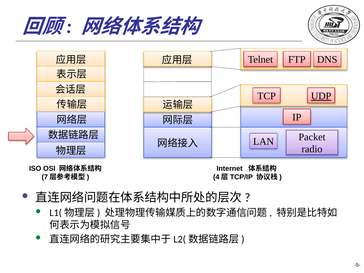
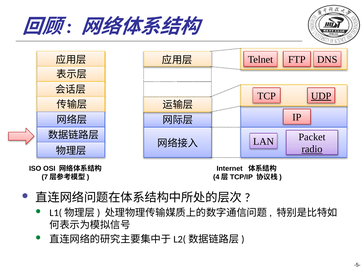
radio underline: none -> present (312, 149)
